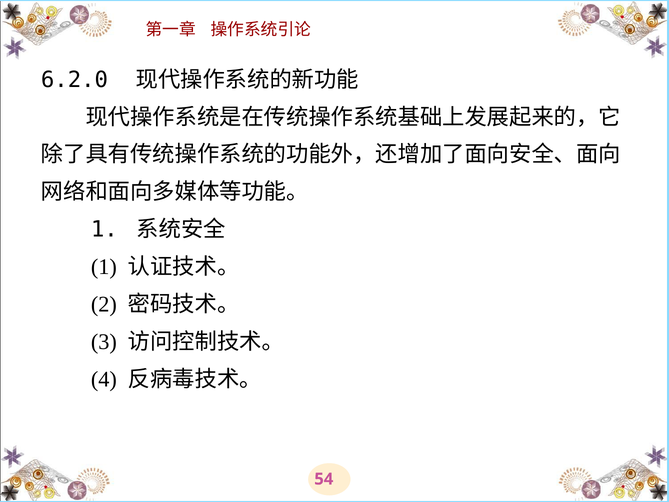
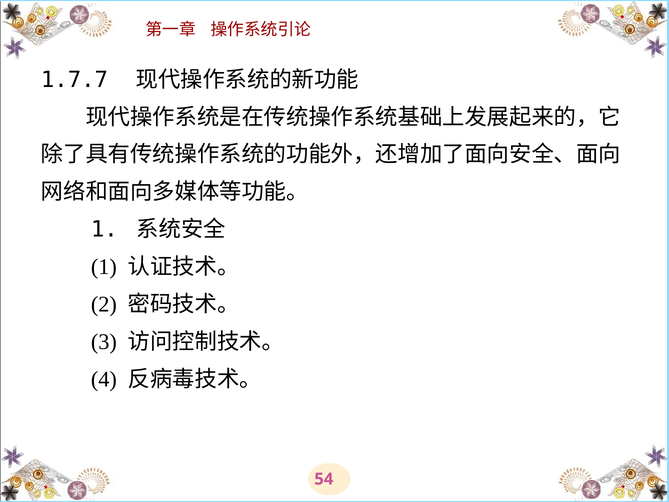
6.2.0: 6.2.0 -> 1.7.7 (74, 80)
